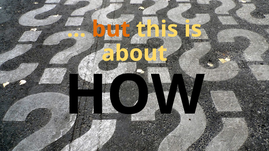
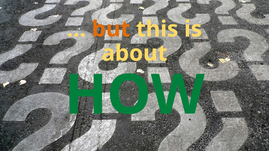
HOW colour: black -> green (135, 95)
